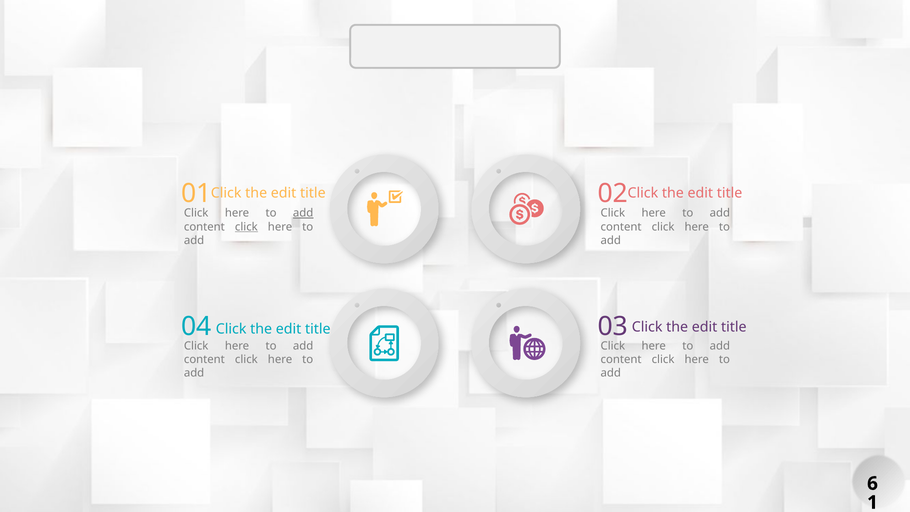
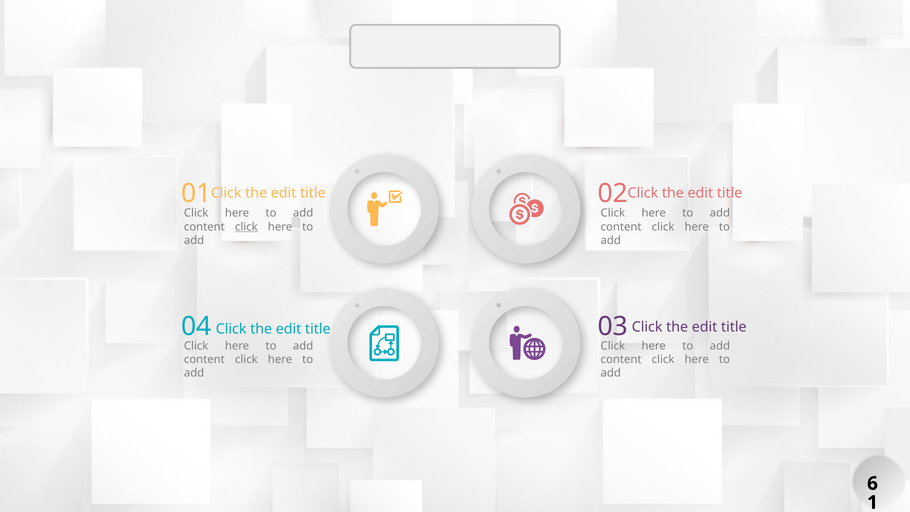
add underline: present -> none (303, 213)
